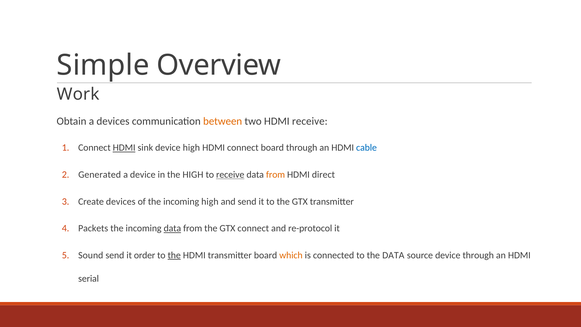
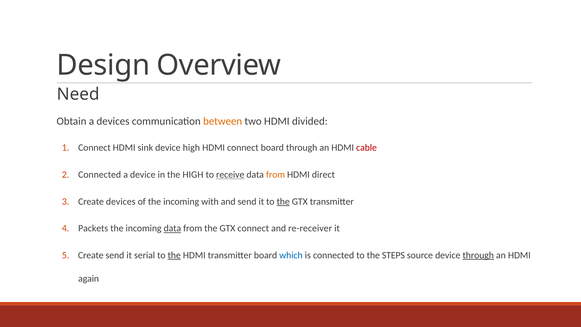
Simple: Simple -> Design (103, 65)
Work: Work -> Need (78, 94)
HDMI receive: receive -> divided (310, 121)
HDMI underline: present -> none (124, 148)
cable colour: blue -> red (366, 148)
Generated: Generated -> Connected (100, 175)
incoming high: high -> with (210, 201)
the underline: none -> present (283, 201)
re-protocol: re-protocol -> re-receiver (310, 228)
Sound: Sound -> Create (91, 255)
order: order -> serial (145, 255)
which colour: orange -> blue (291, 255)
the DATA: DATA -> STEPS (393, 255)
through underline: none -> present (478, 255)
serial: serial -> again (89, 278)
